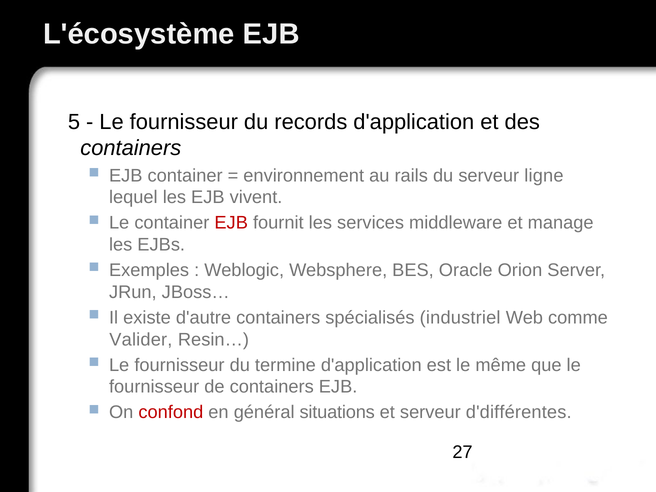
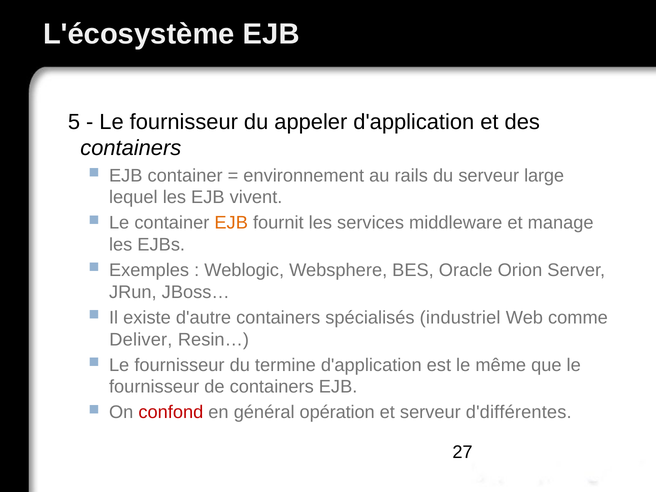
records: records -> appeler (311, 122)
ligne: ligne -> large (544, 175)
EJB colour: red -> orange (231, 223)
Valider: Valider -> Deliver (141, 340)
situations: situations -> opération (337, 412)
